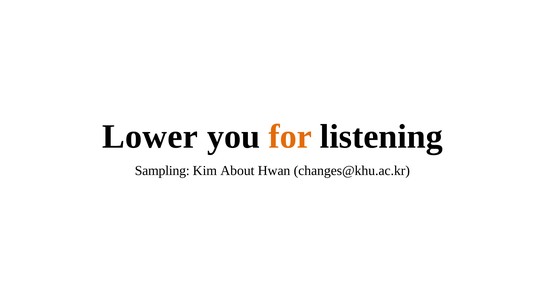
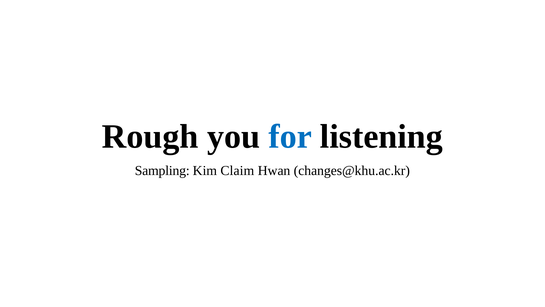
Lower: Lower -> Rough (150, 136)
for colour: orange -> blue (290, 136)
About: About -> Claim (237, 170)
